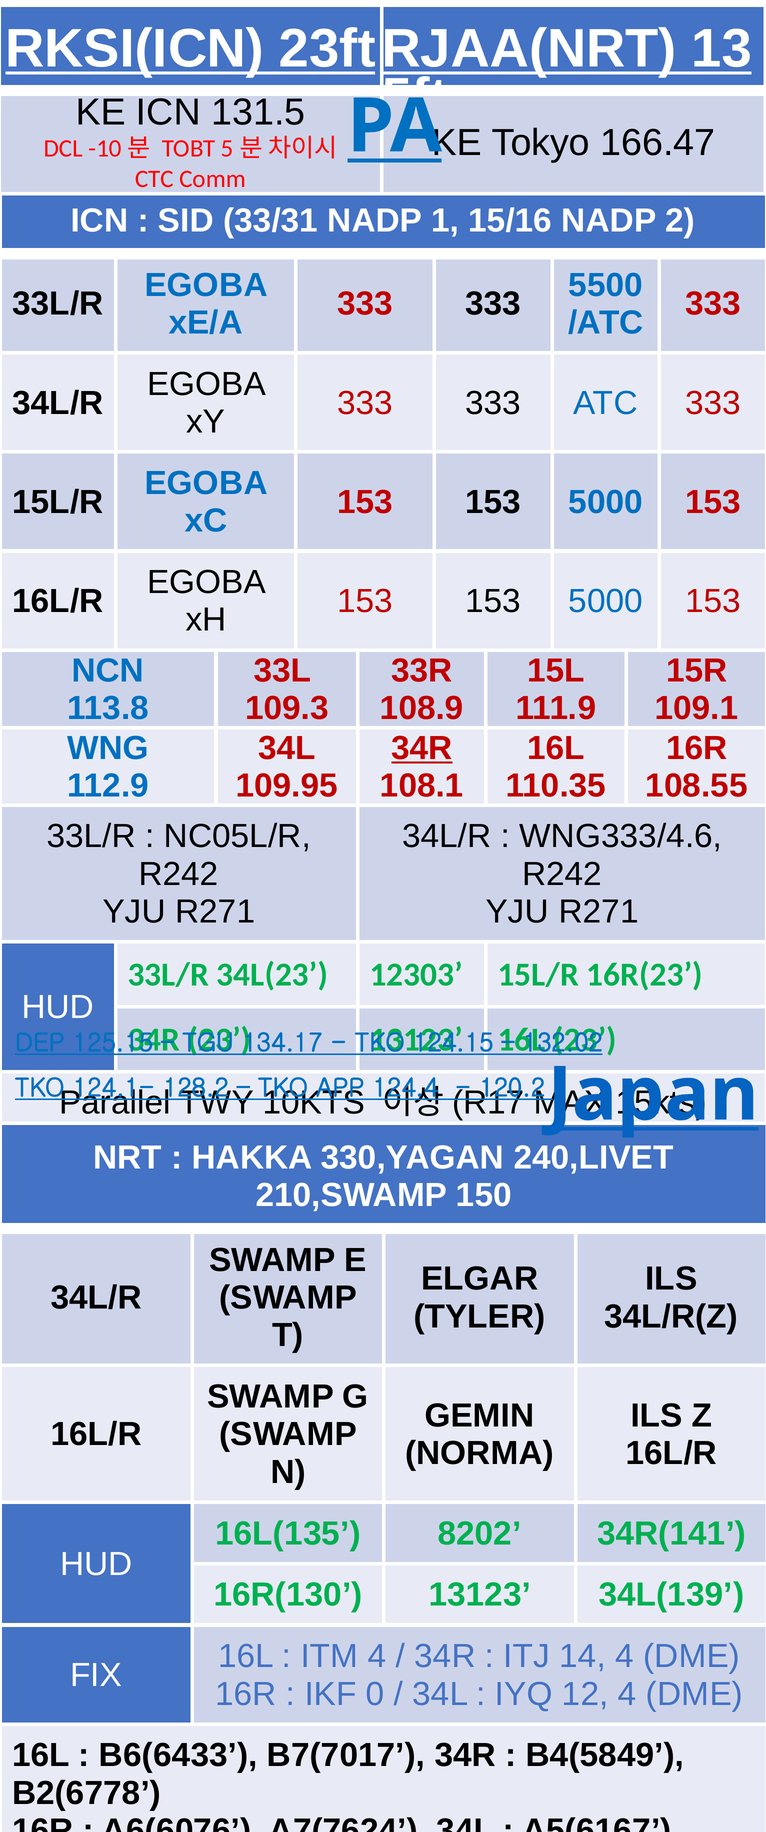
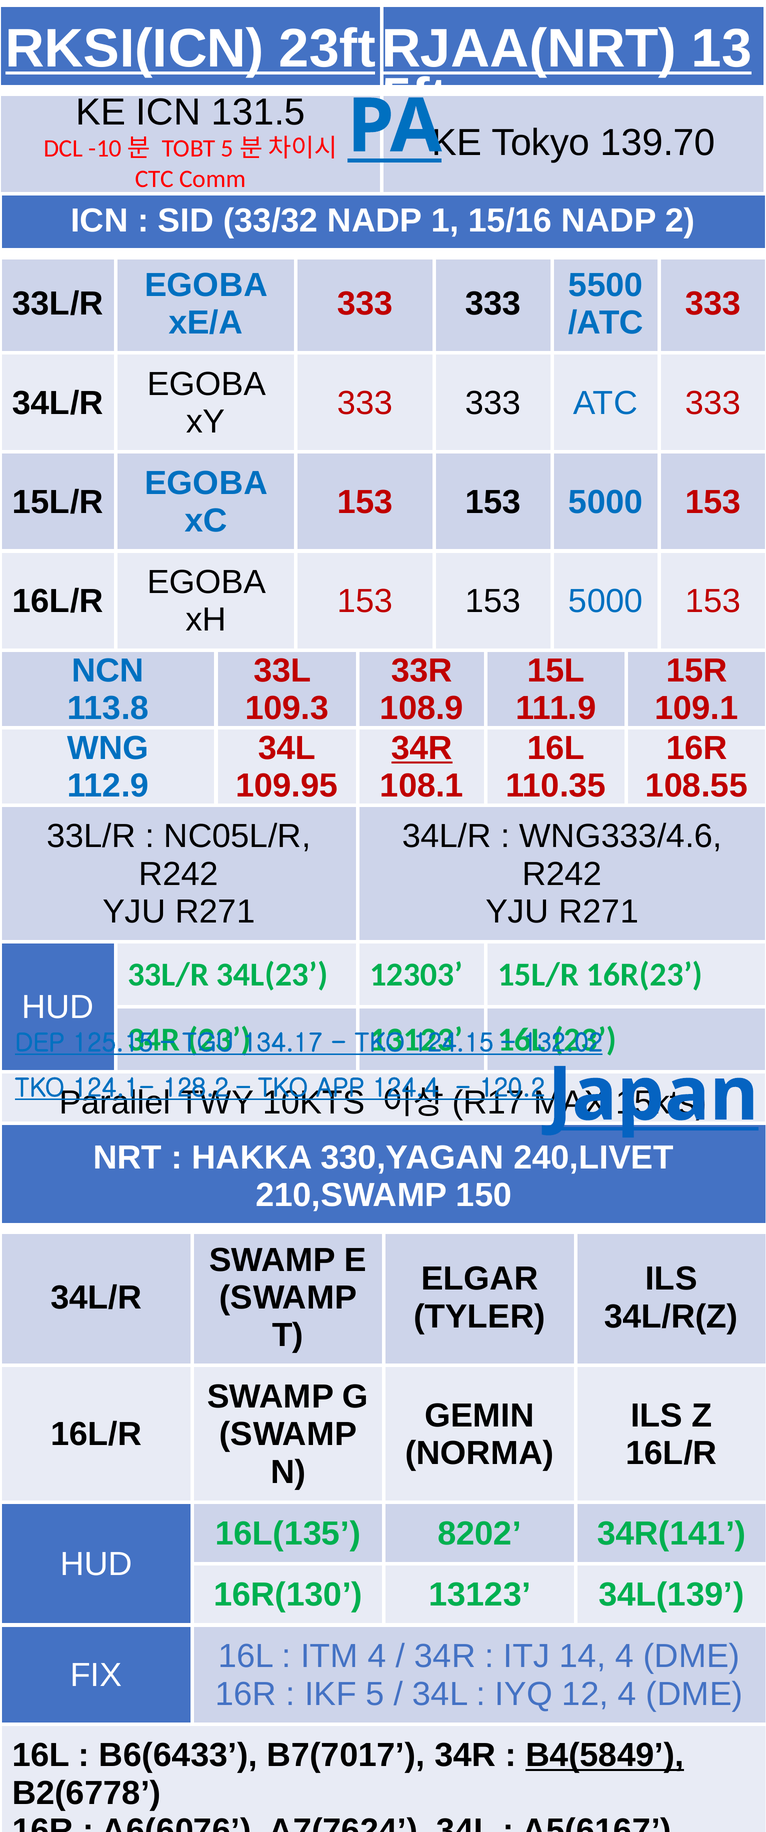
166.47: 166.47 -> 139.70 (658, 143)
33/31: 33/31 -> 33/32 (271, 221)
IKF 0: 0 -> 5 (375, 1695)
B4(5849 underline: none -> present (605, 1756)
